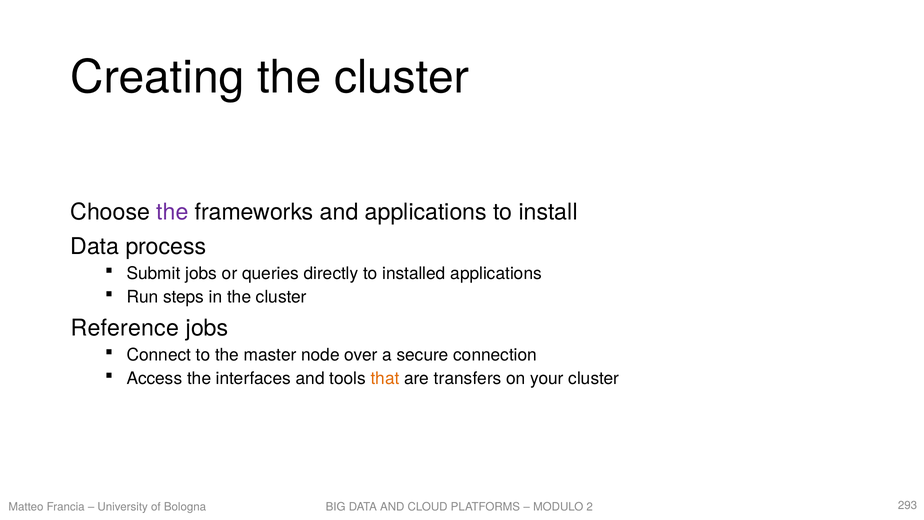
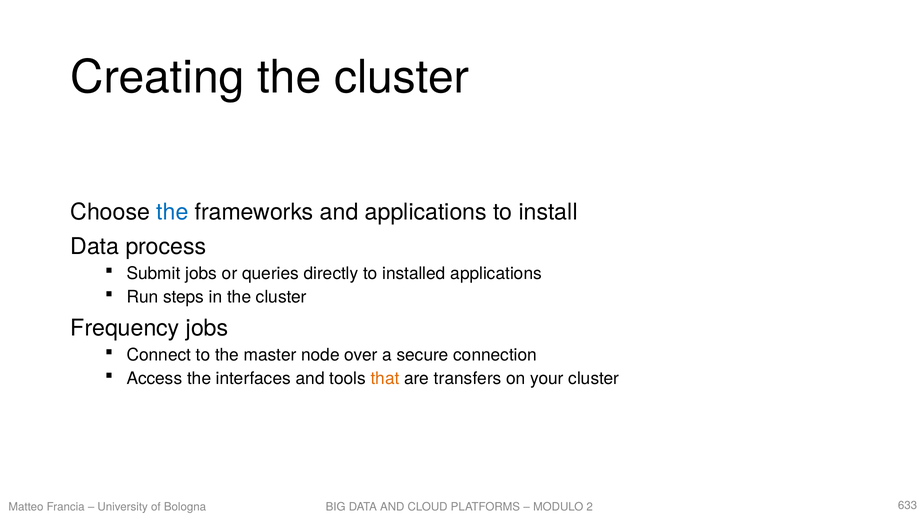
the colour: purple -> blue (172, 212)
Reference: Reference -> Frequency (125, 328)
293: 293 -> 633 (908, 505)
